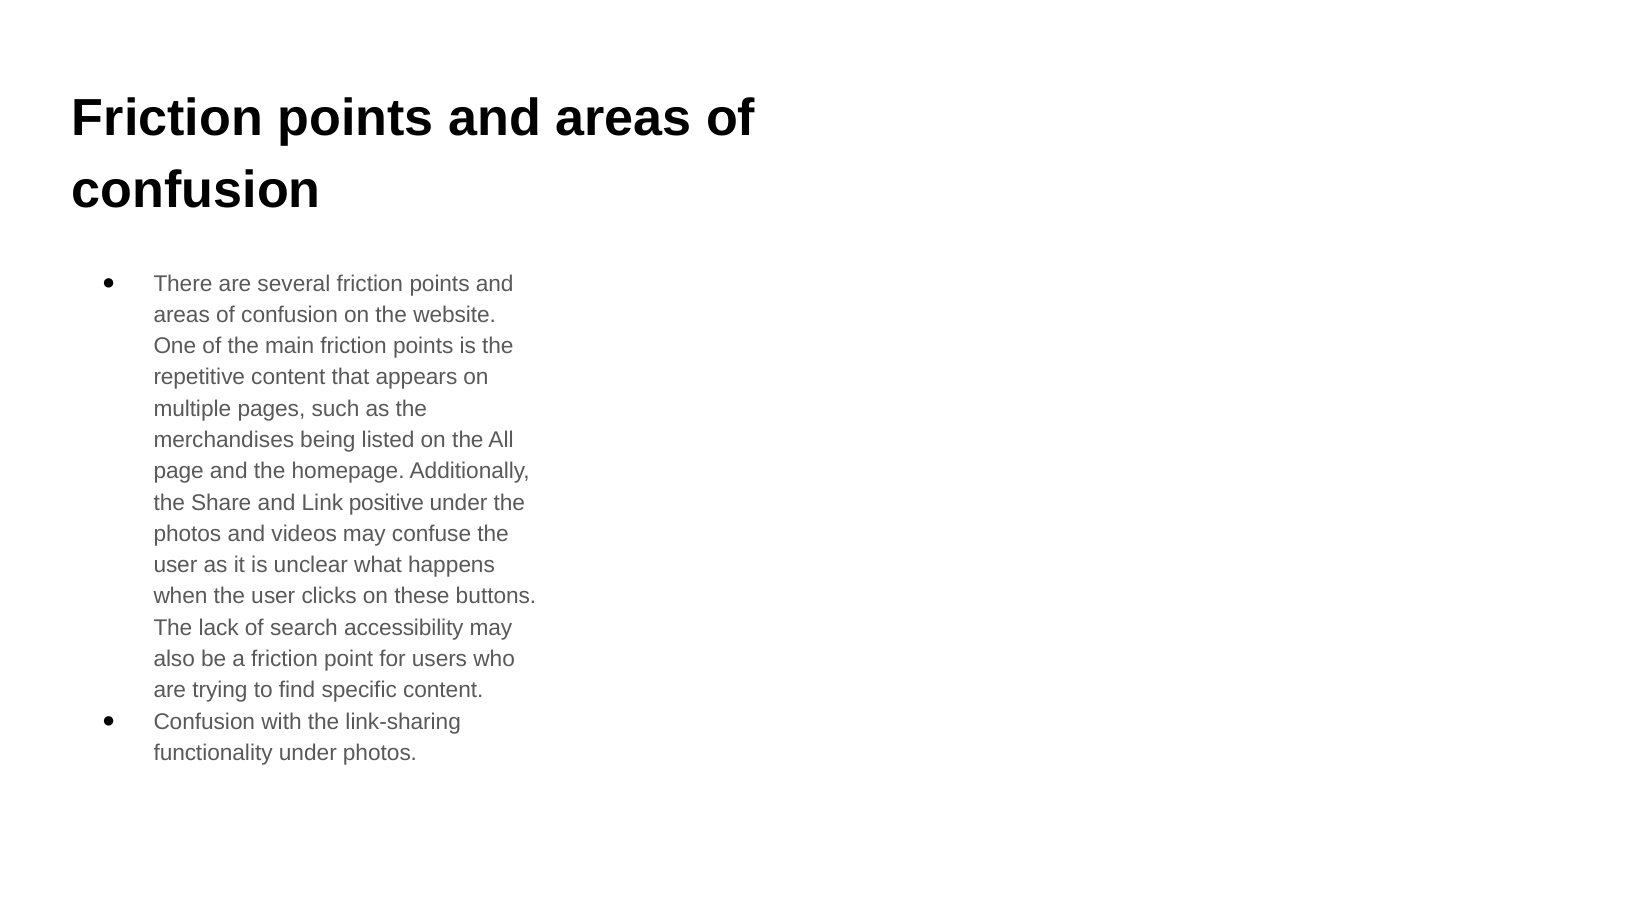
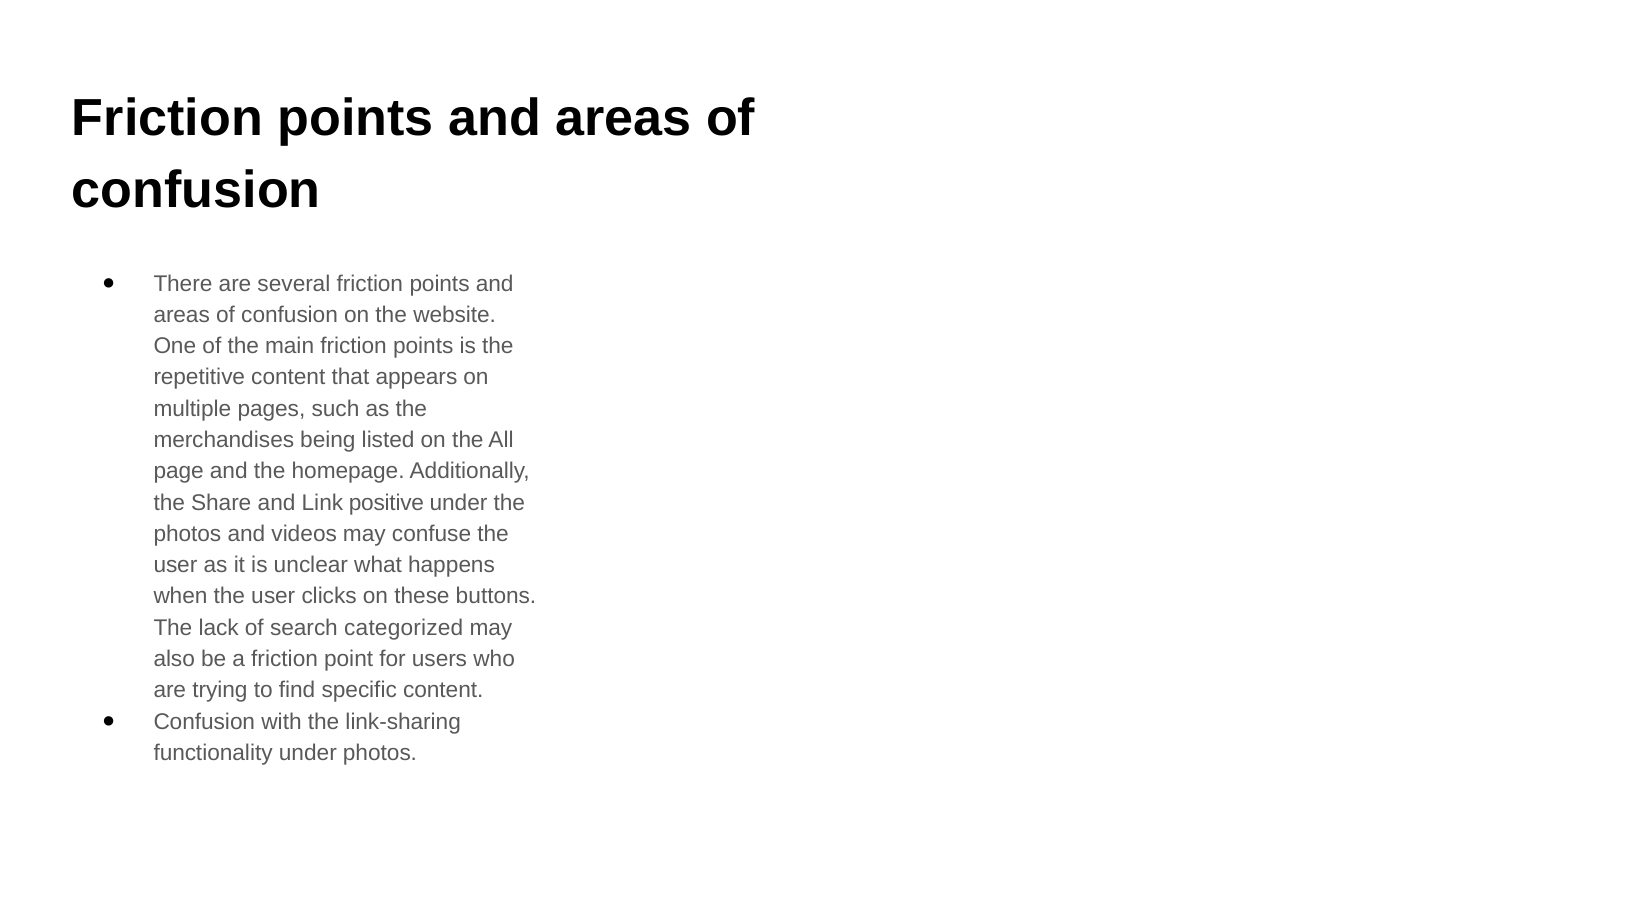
accessibility: accessibility -> categorized (404, 628)
